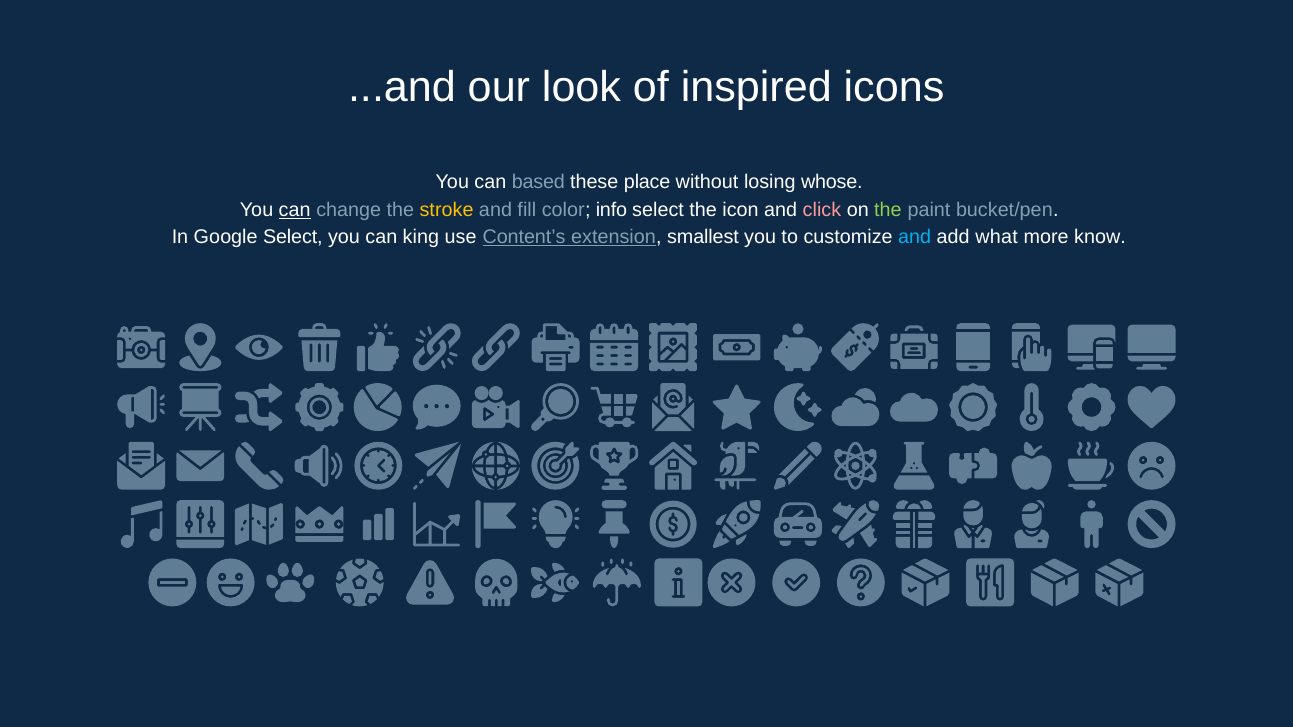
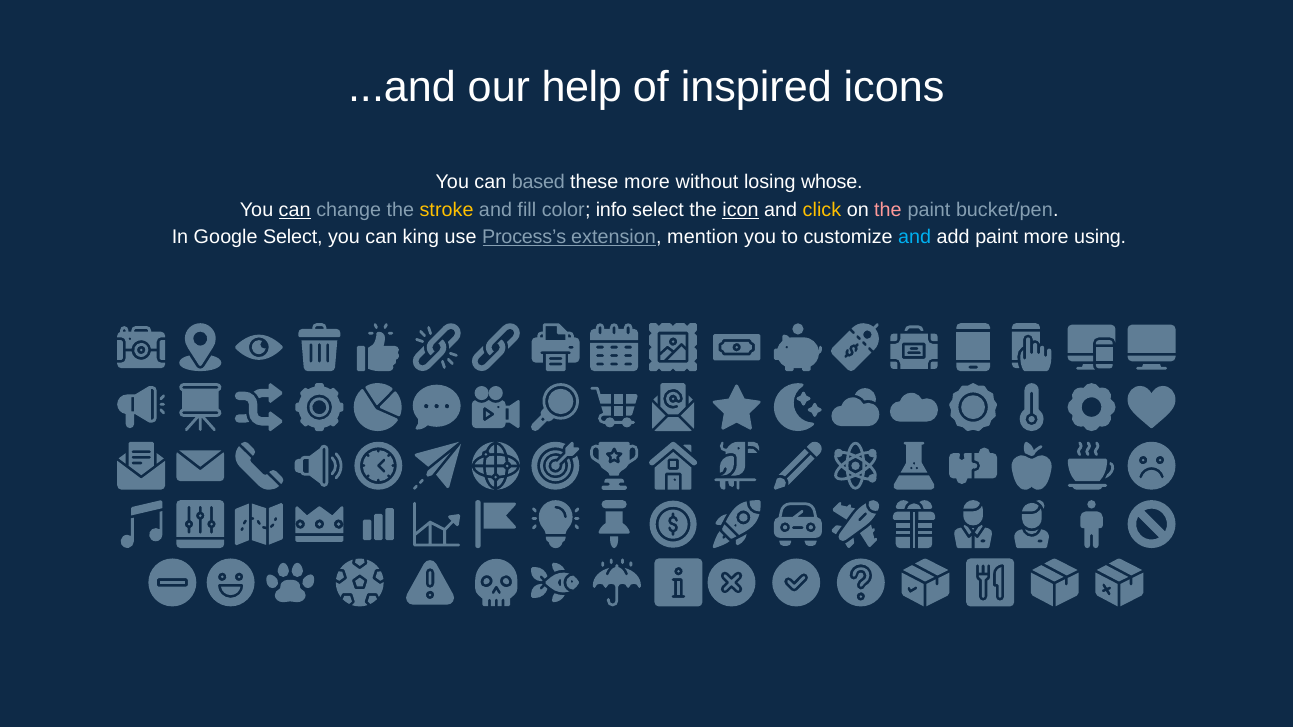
look: look -> help (582, 88)
these place: place -> more (647, 182)
icon underline: none -> present (741, 210)
click colour: pink -> yellow (822, 210)
the colour: light green -> pink (888, 210)
Content’s: Content’s -> Process’s (524, 237)
smallest: smallest -> mention (703, 237)
add what: what -> paint (997, 237)
know: know -> using (1100, 237)
